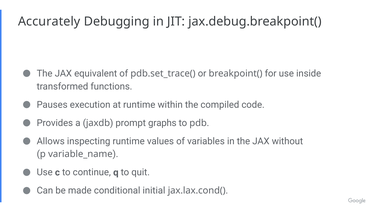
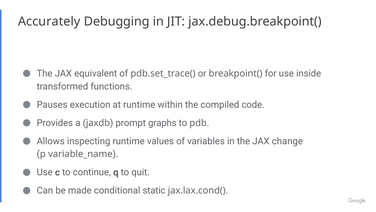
without: without -> change (287, 141)
initial: initial -> static (154, 190)
